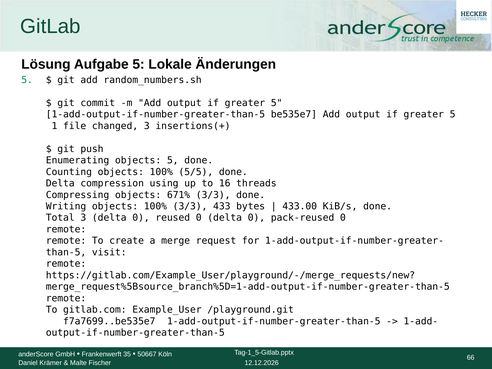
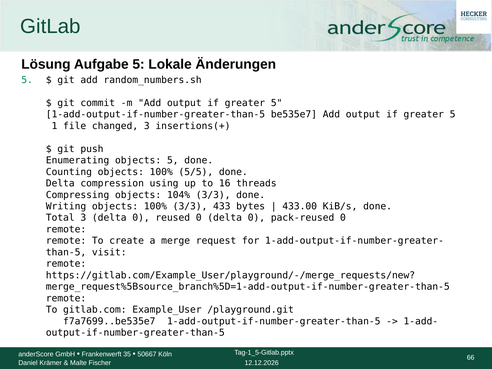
671%: 671% -> 104% (179, 195)
